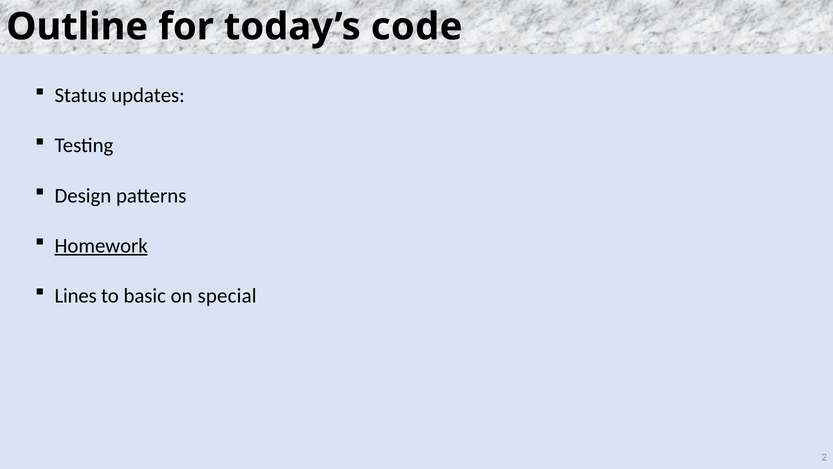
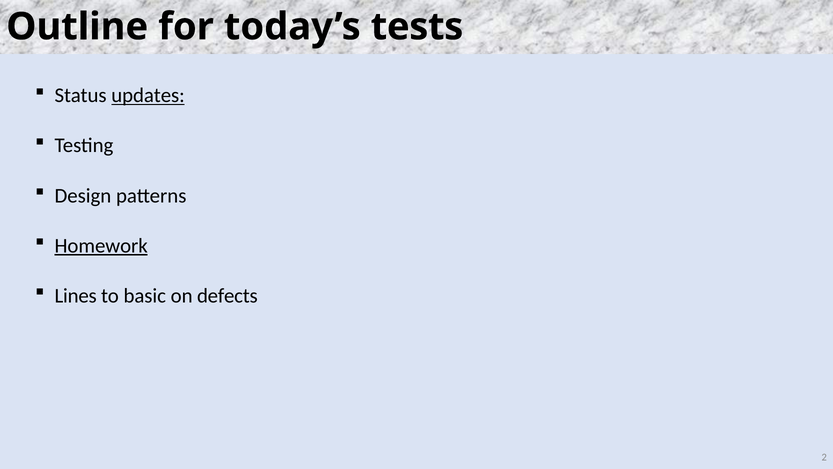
code: code -> tests (417, 27)
updates underline: none -> present (148, 95)
special: special -> defects (227, 295)
